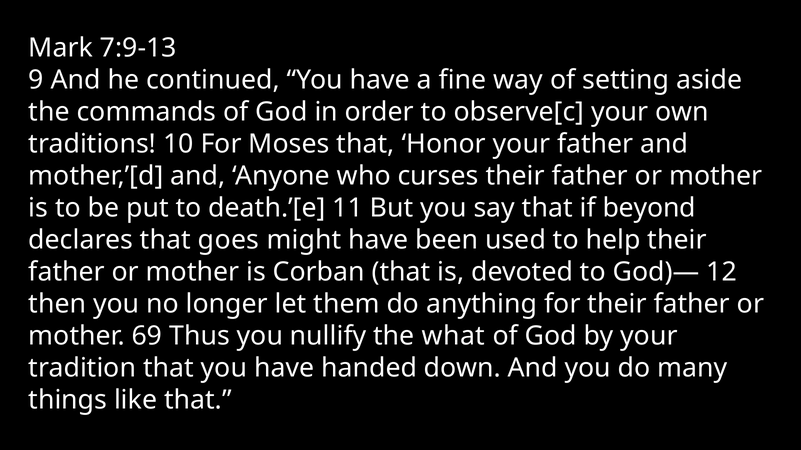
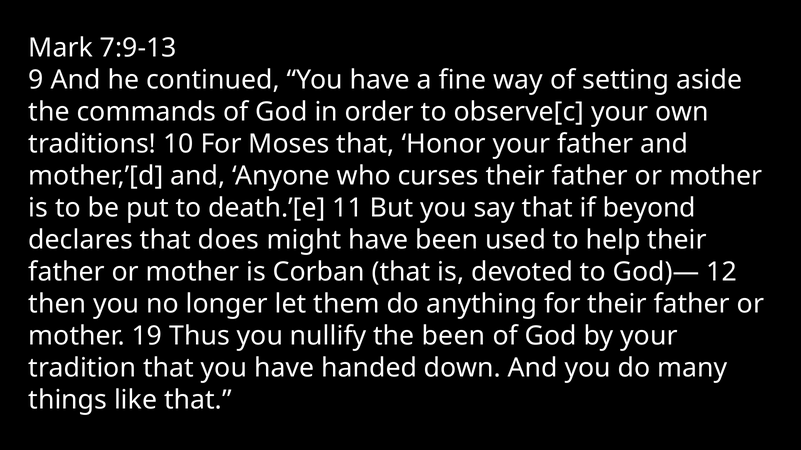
goes: goes -> does (229, 240)
69: 69 -> 19 (147, 336)
the what: what -> been (453, 336)
